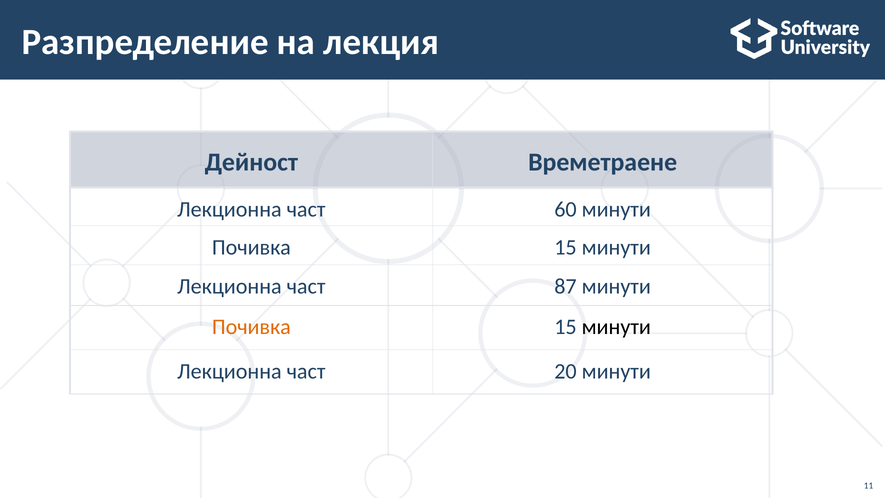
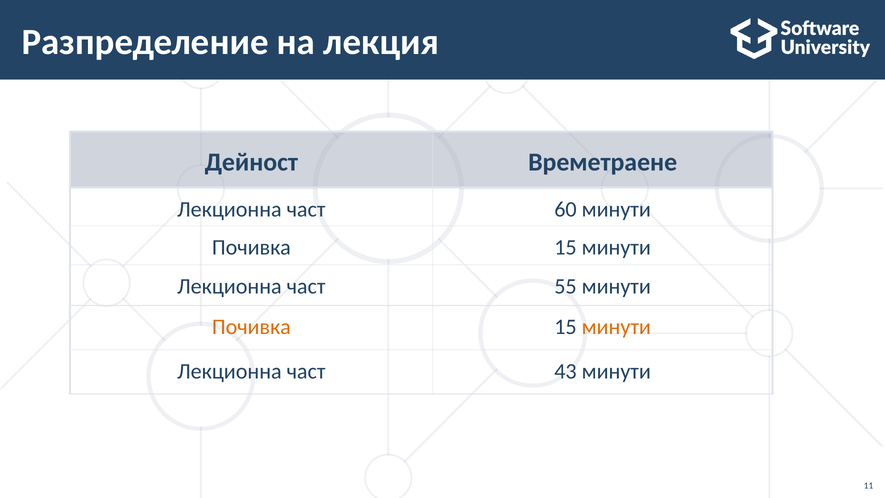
87: 87 -> 55 (565, 286)
минути colour: black -> orange (616, 327)
20: 20 -> 43 (565, 371)
